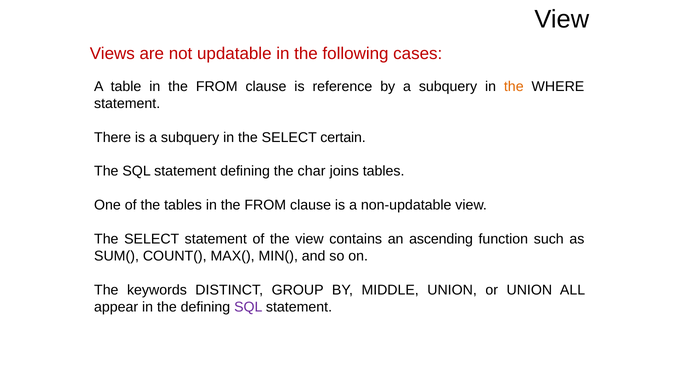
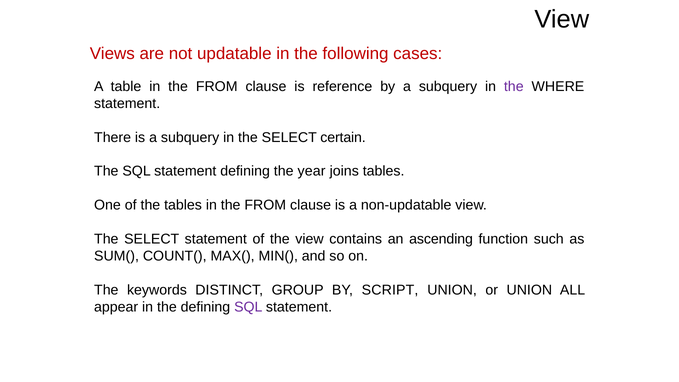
the colour: orange -> purple (514, 86)
char: char -> year (312, 171)
MIDDLE: MIDDLE -> SCRIPT (390, 290)
